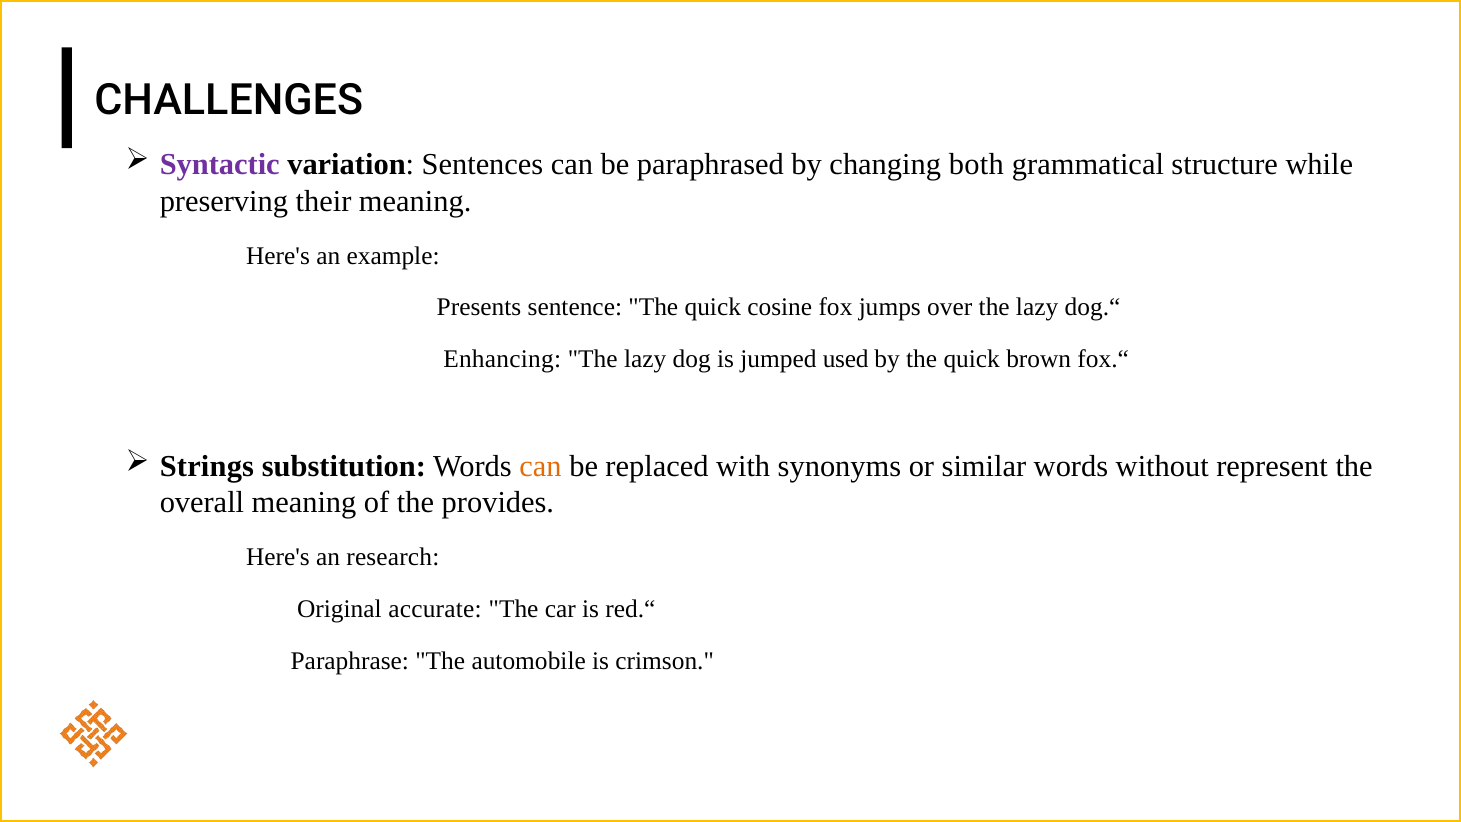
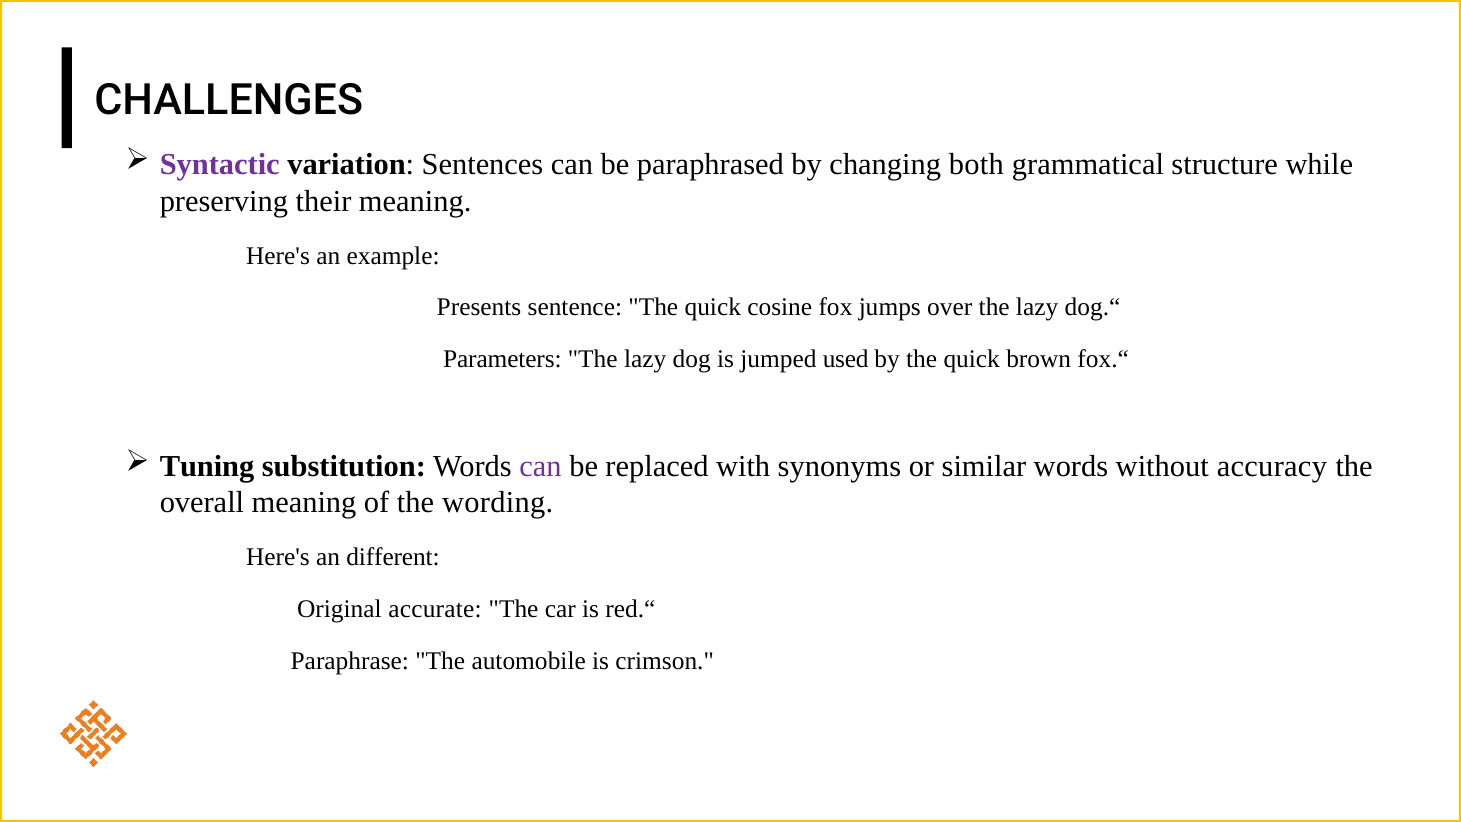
Enhancing: Enhancing -> Parameters (502, 359)
Strings: Strings -> Tuning (207, 466)
can colour: orange -> purple (541, 466)
represent: represent -> accuracy (1272, 466)
provides: provides -> wording (498, 503)
research: research -> different (393, 557)
